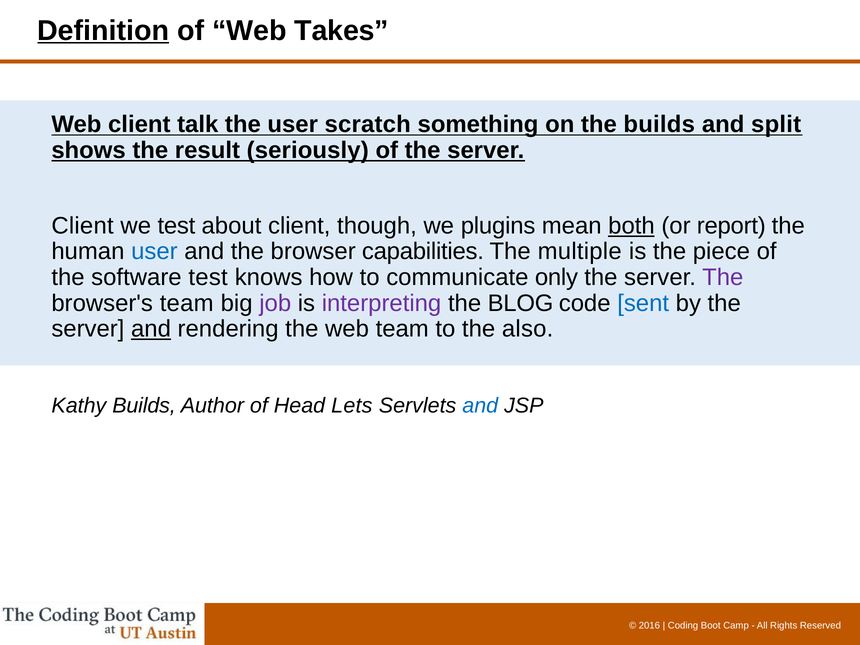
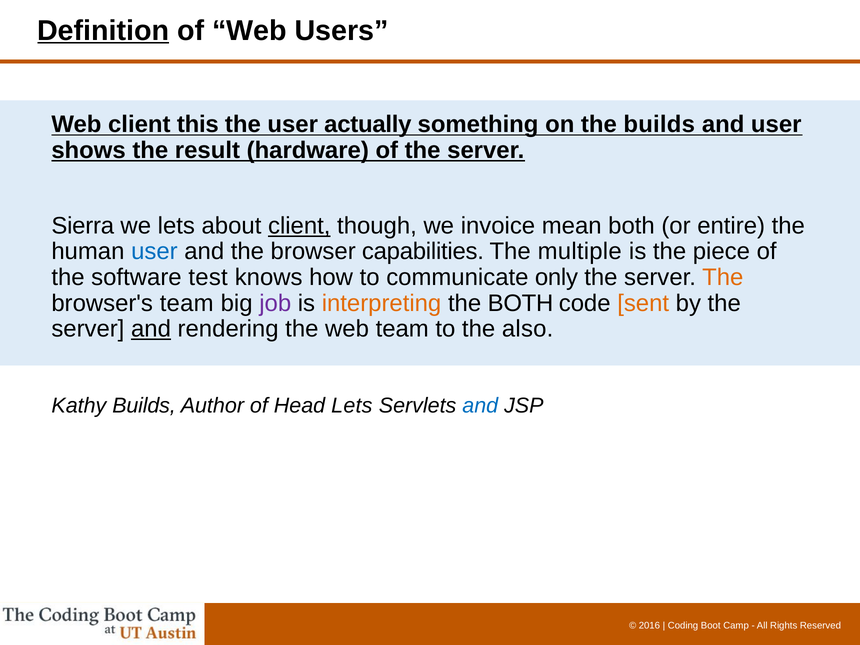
Takes: Takes -> Users (341, 31)
talk: talk -> this (198, 124)
scratch: scratch -> actually (368, 124)
and split: split -> user (776, 124)
seriously: seriously -> hardware (308, 150)
Client: Client -> Sierra (83, 226)
we test: test -> lets (176, 226)
client underline: none -> present (299, 226)
plugins: plugins -> invoice (498, 226)
both underline: present -> none (631, 226)
report: report -> entire (731, 226)
The colour: purple -> orange (723, 277)
interpreting colour: purple -> orange (382, 303)
the BLOG: BLOG -> BOTH (521, 303)
sent colour: blue -> orange (643, 303)
